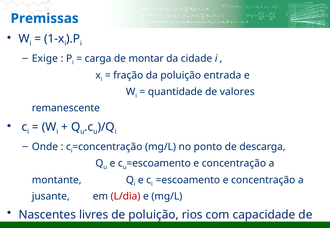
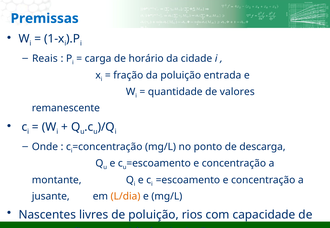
Exige: Exige -> Reais (45, 59)
montar: montar -> horário (146, 59)
L/dia colour: red -> orange (125, 197)
